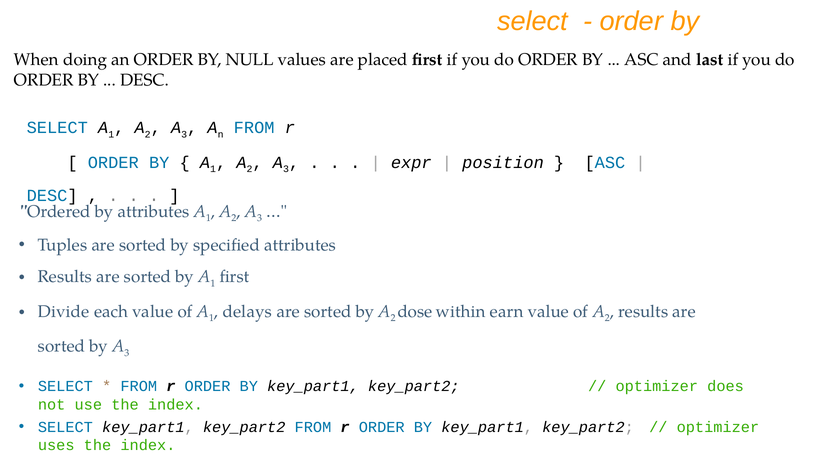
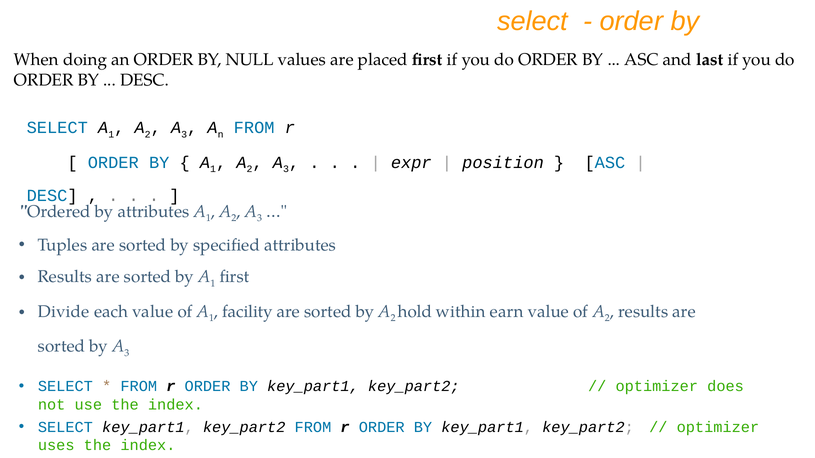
delays: delays -> facility (248, 312)
dose: dose -> hold (415, 312)
